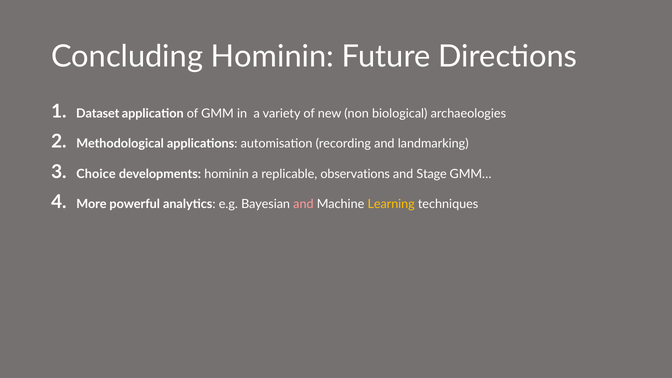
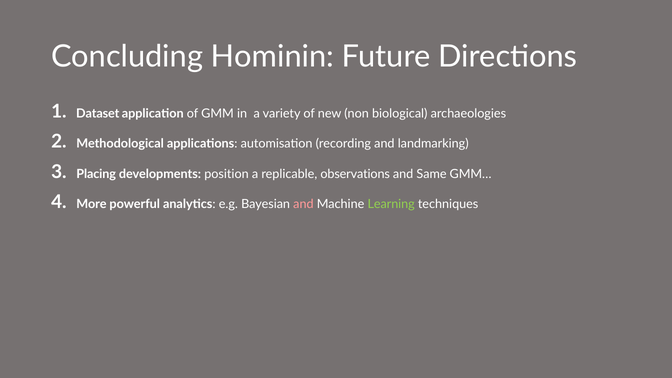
Choice: Choice -> Placing (96, 174)
developments hominin: hominin -> position (226, 174)
Stage: Stage -> Same (432, 174)
Learning colour: yellow -> light green (391, 204)
